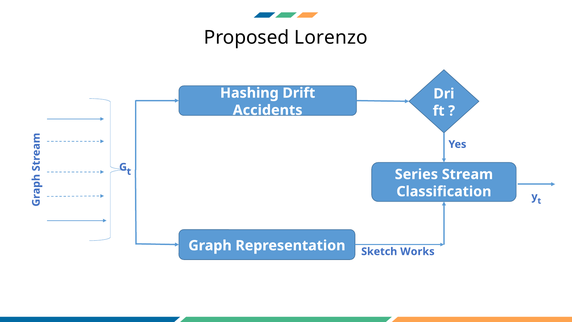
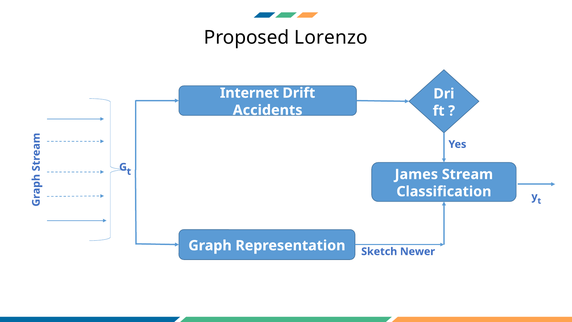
Hashing: Hashing -> Internet (249, 93)
Series: Series -> James (416, 174)
Works: Works -> Newer (418, 251)
